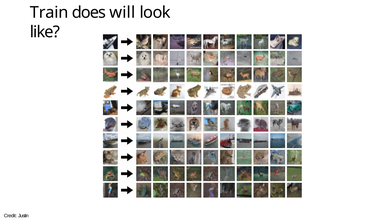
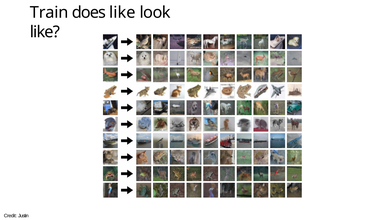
does will: will -> like (122, 12)
